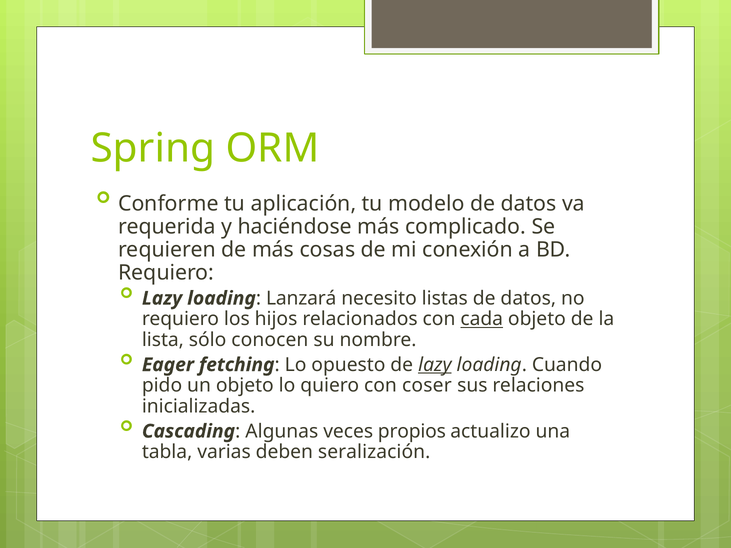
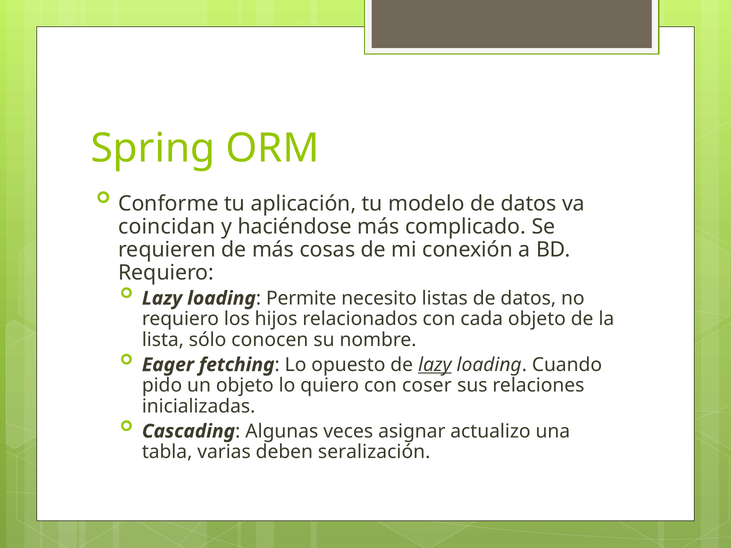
requerida: requerida -> coincidan (167, 227)
Lanzará: Lanzará -> Permite (301, 298)
cada underline: present -> none (482, 319)
propios: propios -> asignar (412, 431)
